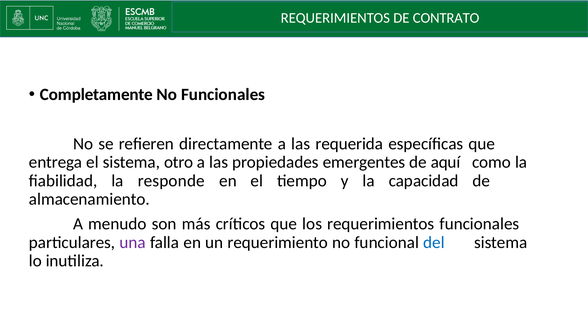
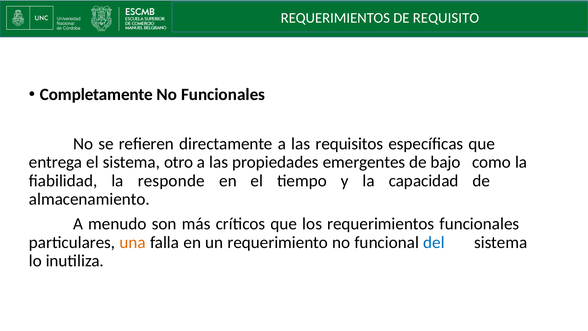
CONTRATO: CONTRATO -> REQUISITO (446, 18)
requerida: requerida -> requisitos (349, 144)
aquí: aquí -> bajo (446, 162)
una colour: purple -> orange (133, 242)
